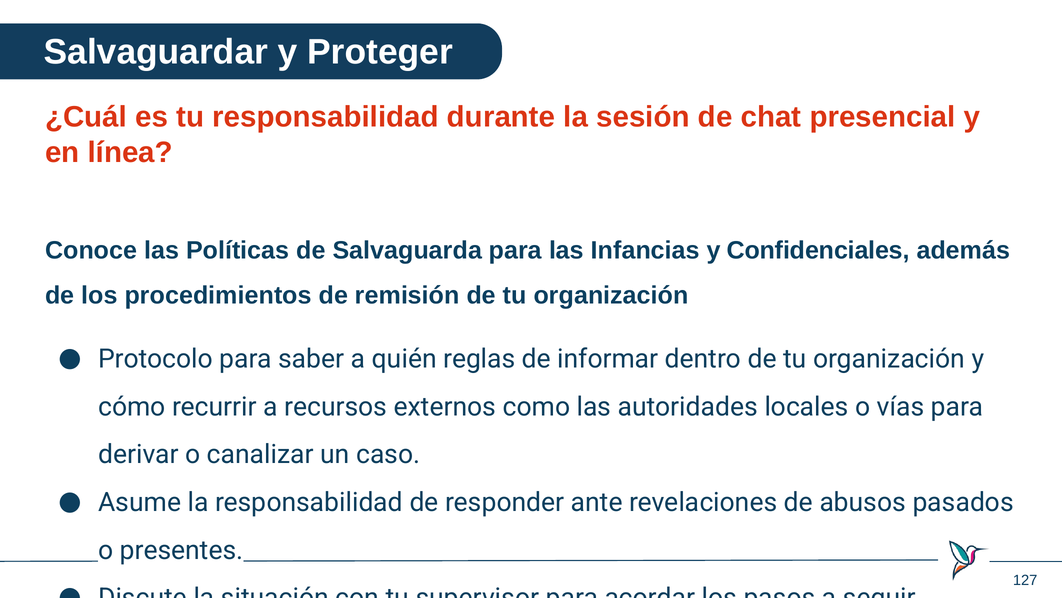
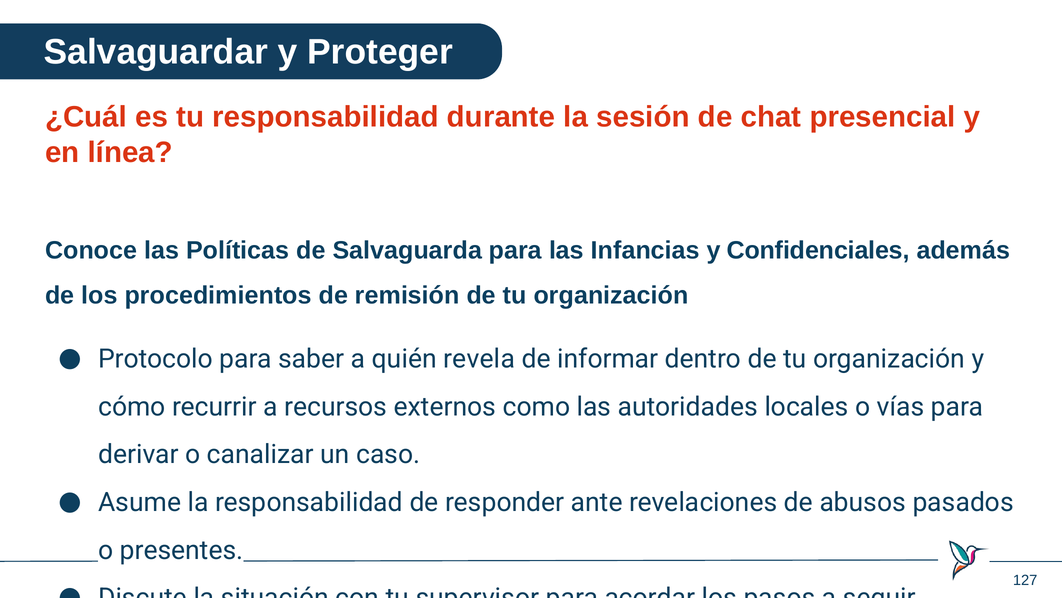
reglas: reglas -> revela (479, 359)
